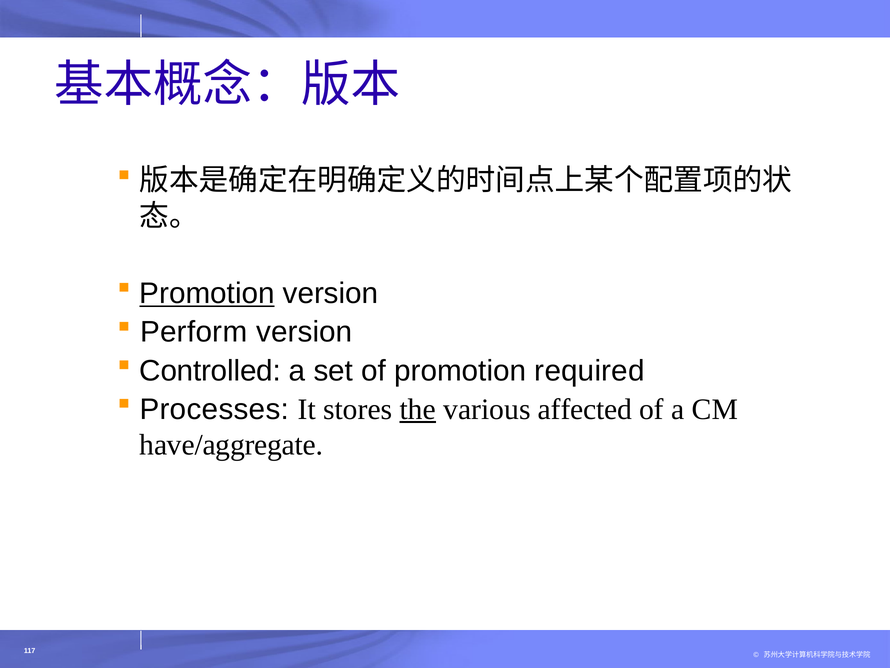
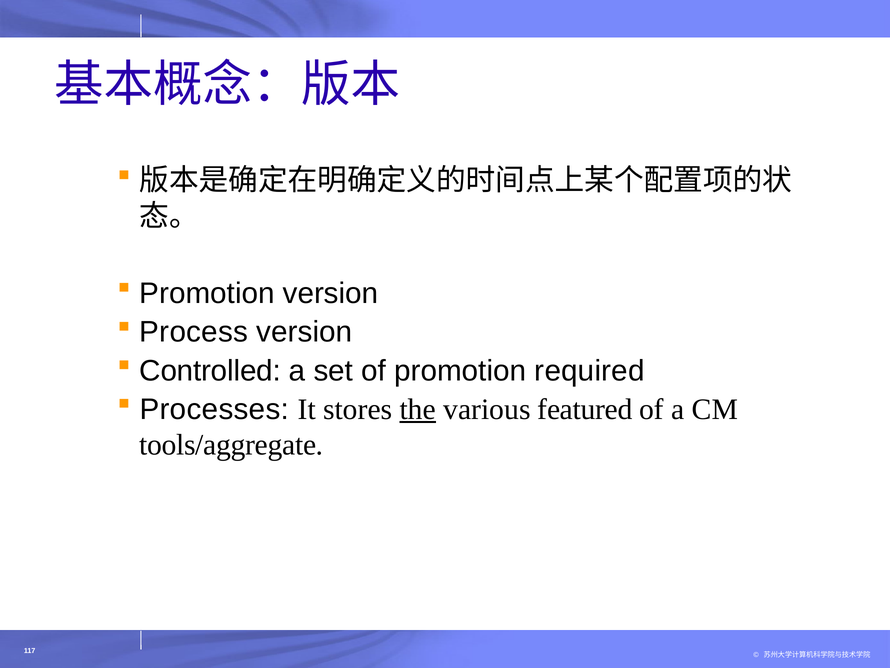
Promotion underline: present -> none (207, 293)
Perform: Perform -> Process (194, 332)
affected: affected -> featured (585, 409)
have/aggregate: have/aggregate -> tools/aggregate (231, 445)
